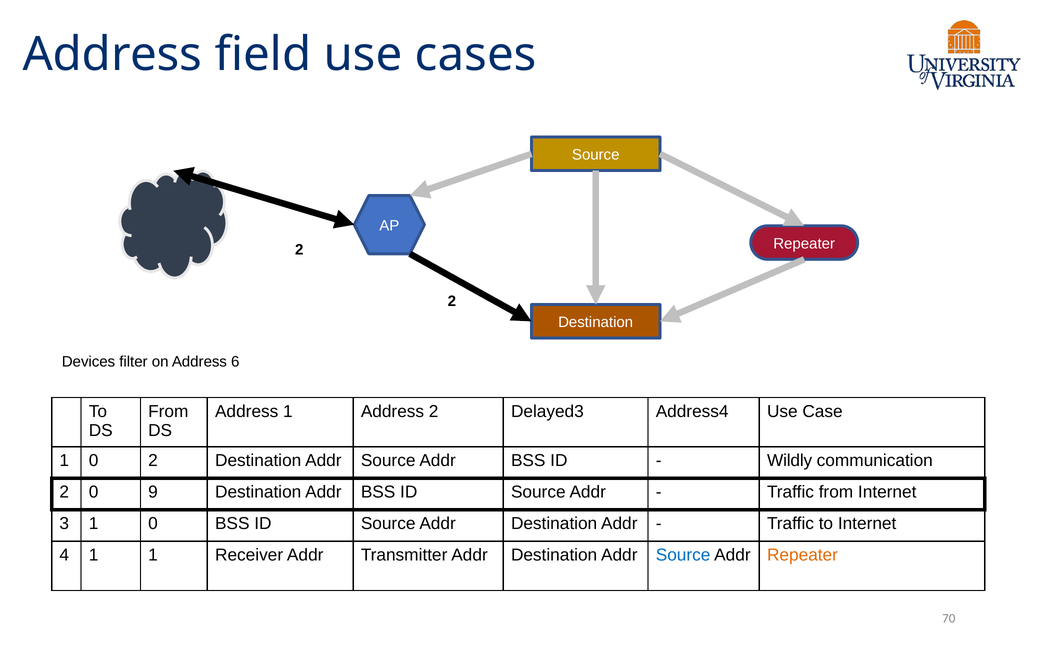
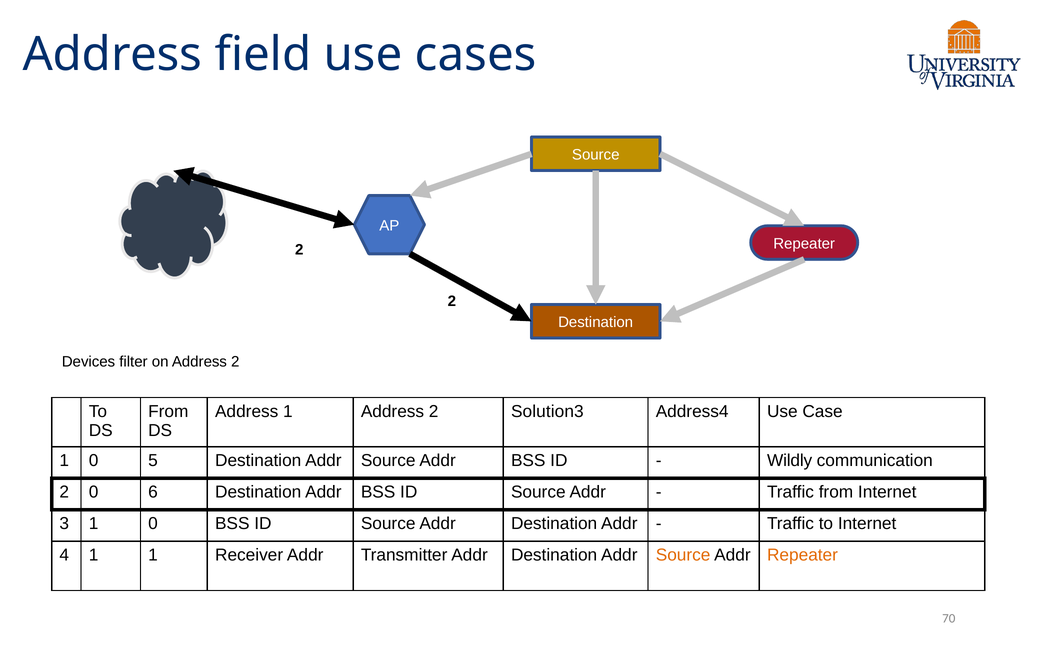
on Address 6: 6 -> 2 (235, 362)
Delayed3: Delayed3 -> Solution3 (547, 412)
0 2: 2 -> 5 (153, 461)
9: 9 -> 6 (153, 492)
Source colour: blue -> orange (683, 555)
